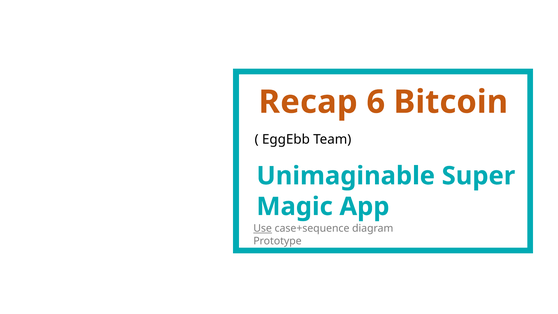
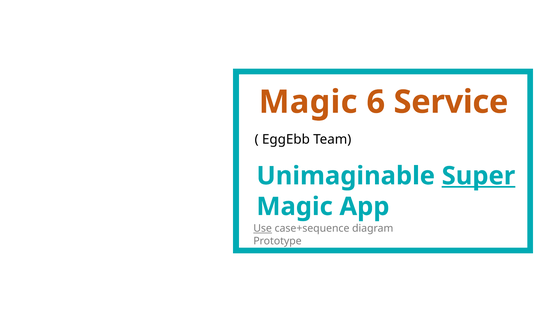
Recap: Recap -> Magic (308, 102)
Bitcoin: Bitcoin -> Service (451, 102)
Super underline: none -> present (478, 176)
